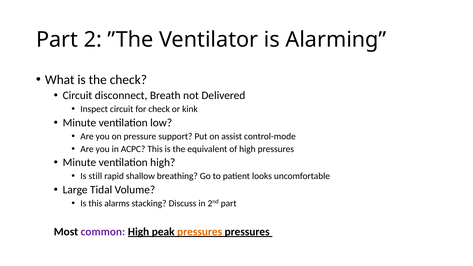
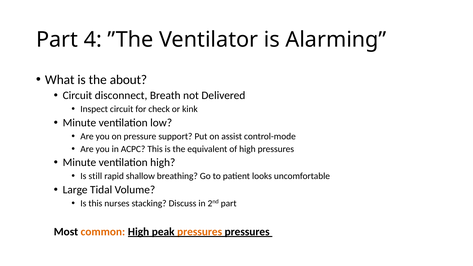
2: 2 -> 4 (93, 40)
the check: check -> about (128, 80)
alarms: alarms -> nurses (117, 203)
common colour: purple -> orange (103, 232)
